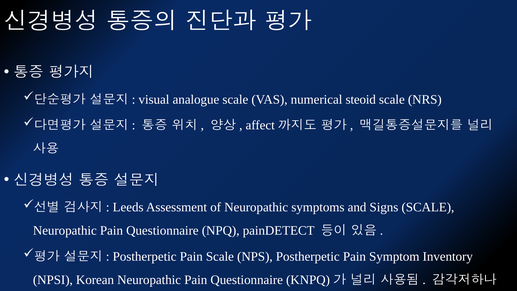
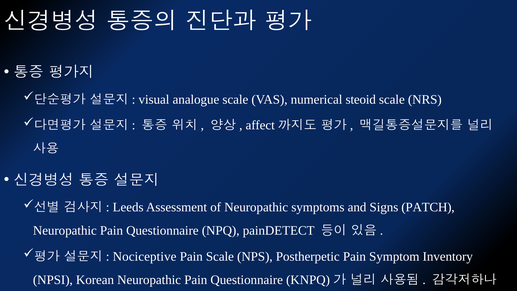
Signs SCALE: SCALE -> PATCH (428, 207)
Postherpetic: Postherpetic -> Nociceptive (145, 256)
